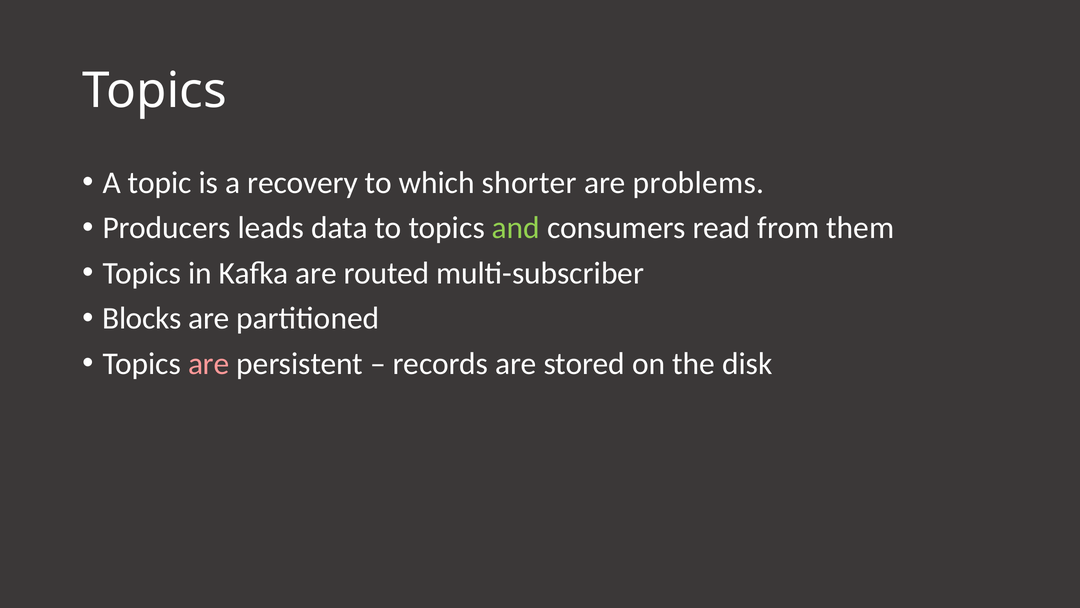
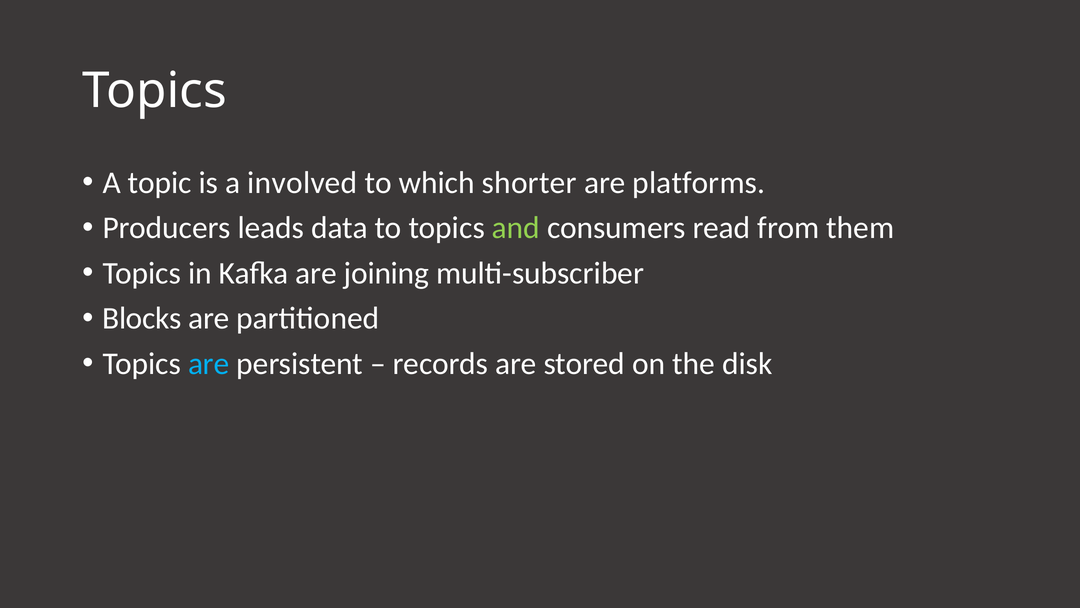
recovery: recovery -> involved (302, 183)
problems: problems -> platforms (699, 183)
routed: routed -> joining (386, 273)
are colour: pink -> light blue (209, 363)
